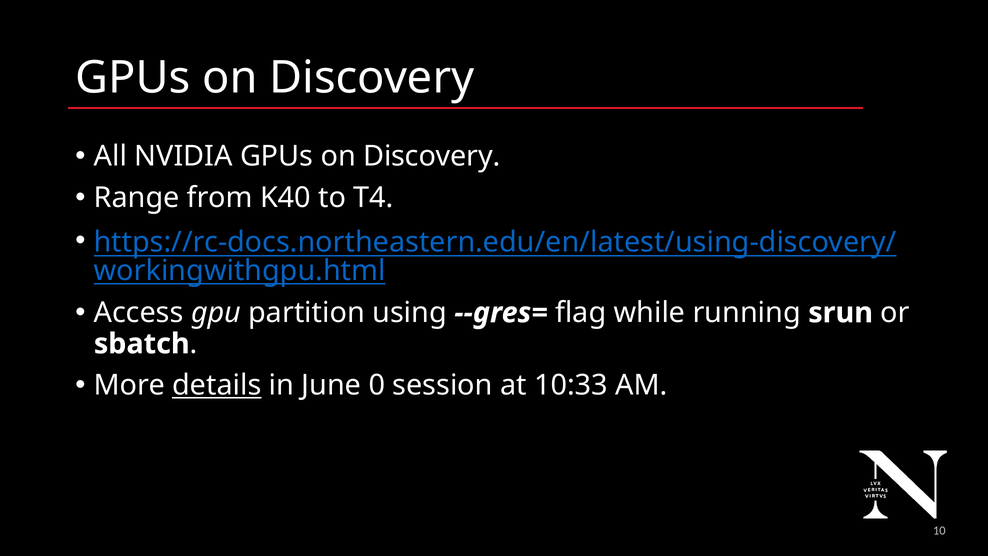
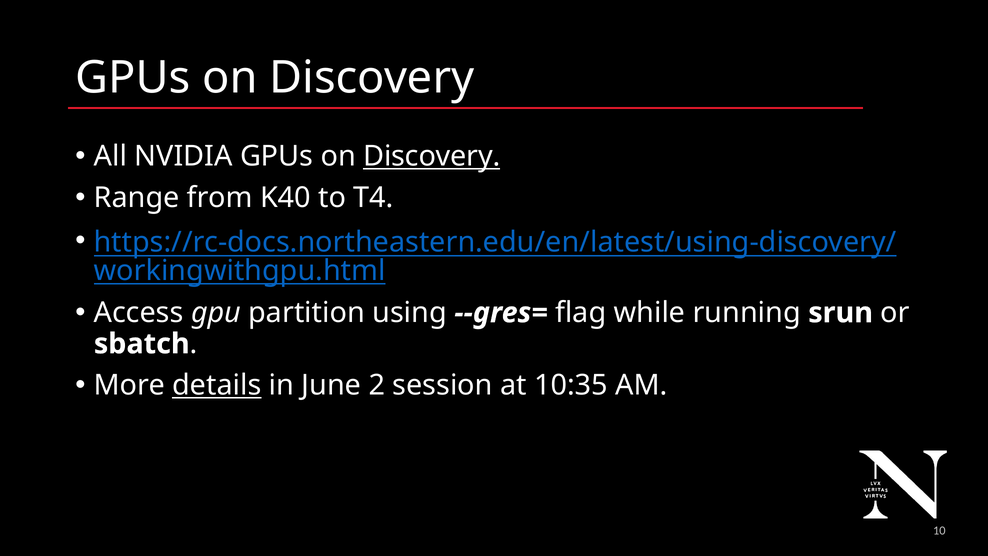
Discovery underline: none -> present (432, 156)
0: 0 -> 2 (377, 385)
10:33: 10:33 -> 10:35 (571, 385)
